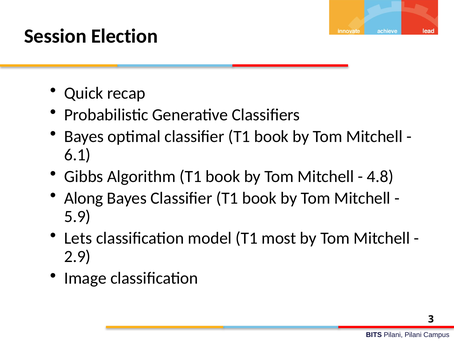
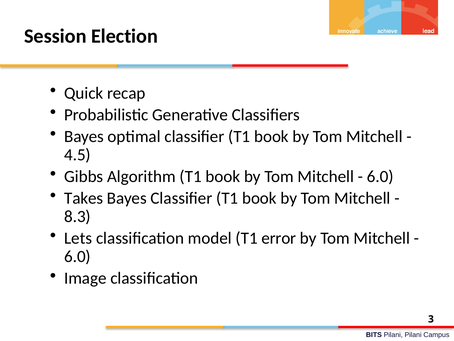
6.1: 6.1 -> 4.5 (77, 155)
4.8: 4.8 -> 6.0 (380, 176)
Along: Along -> Takes (84, 198)
5.9: 5.9 -> 8.3 (77, 216)
most: most -> error (279, 238)
2.9: 2.9 -> 6.0 (77, 256)
